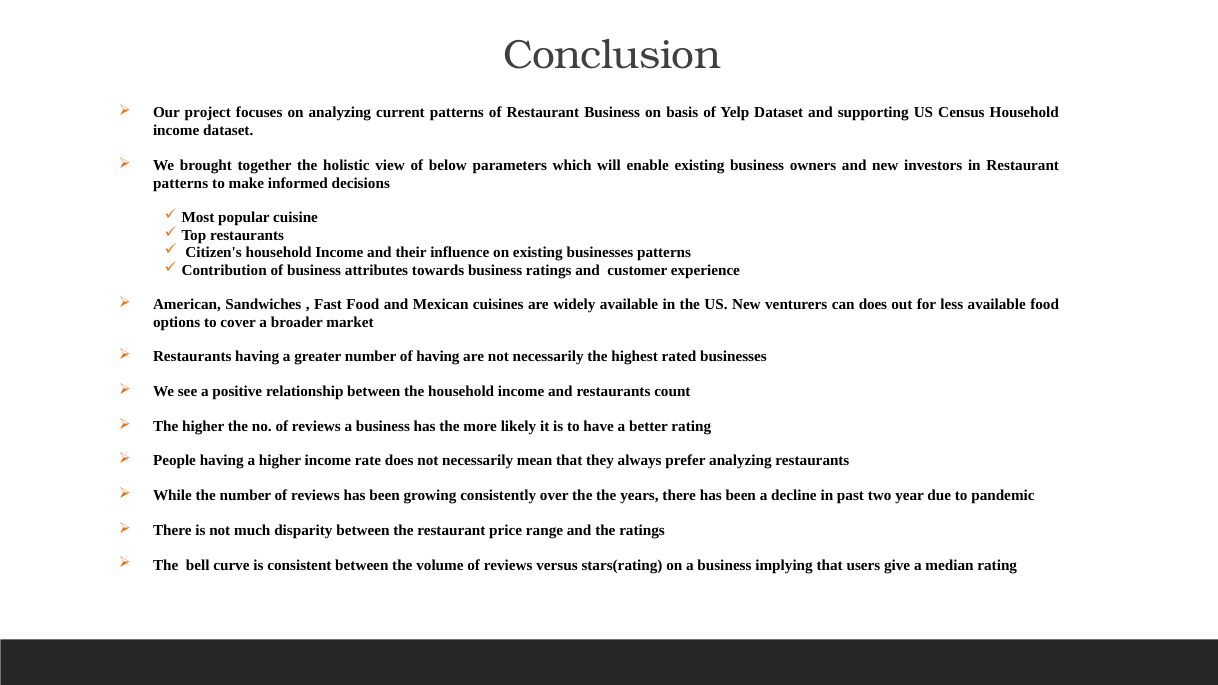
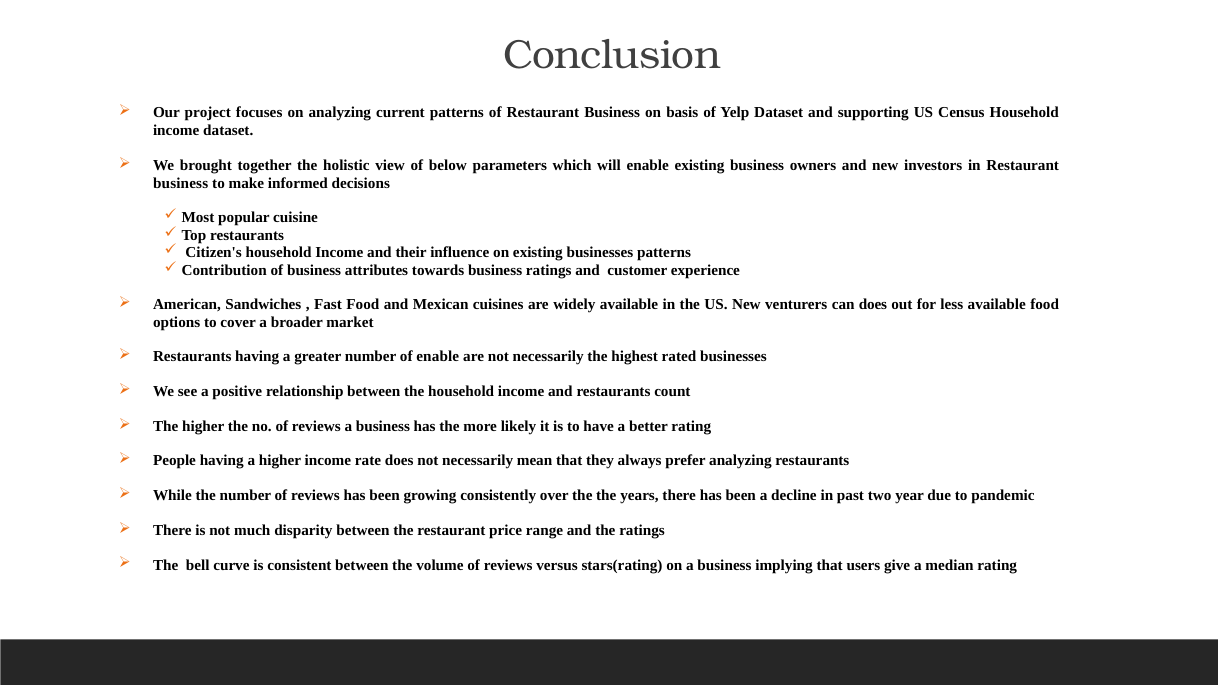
patterns: patterns -> business (181, 183)
of having: having -> enable (438, 357)
